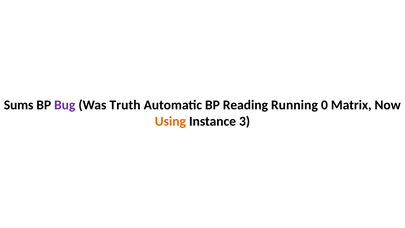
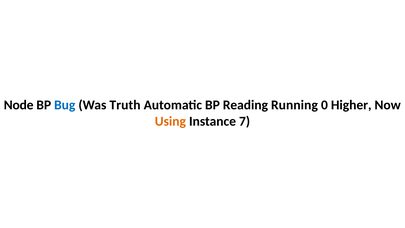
Sums: Sums -> Node (19, 105)
Bug colour: purple -> blue (65, 105)
Matrix: Matrix -> Higher (351, 105)
3: 3 -> 7 (245, 121)
